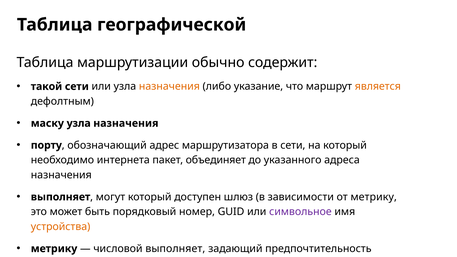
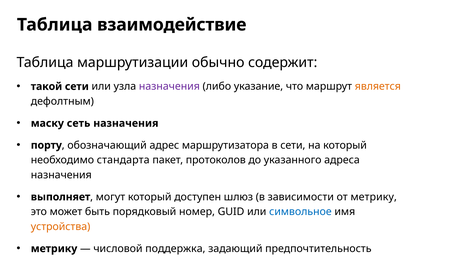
географической: географической -> взаимодействие (172, 25)
назначения colour: orange -> purple (169, 87)
маску узла: узла -> сеть (79, 124)
интернета: интернета -> стандарта (123, 160)
объединяет: объединяет -> протоколов (216, 160)
символьное colour: purple -> blue (300, 212)
числовой выполняет: выполняет -> поддержка (175, 249)
